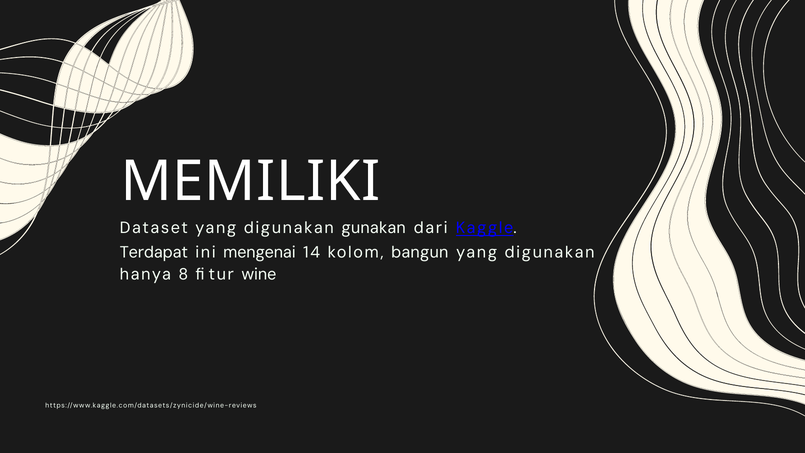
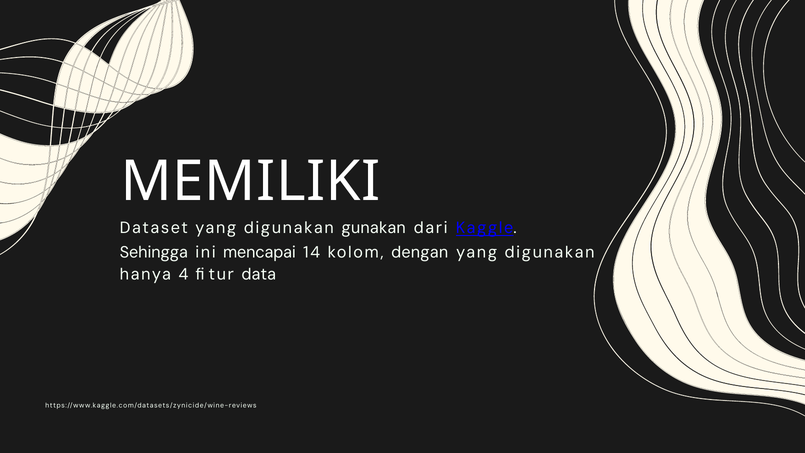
Terdapat: Terdapat -> Sehingga (154, 252)
mengenai: mengenai -> mencapai (259, 252)
bangun: bangun -> dengan (420, 252)
8: 8 -> 4 (183, 274)
wine: wine -> data (259, 274)
